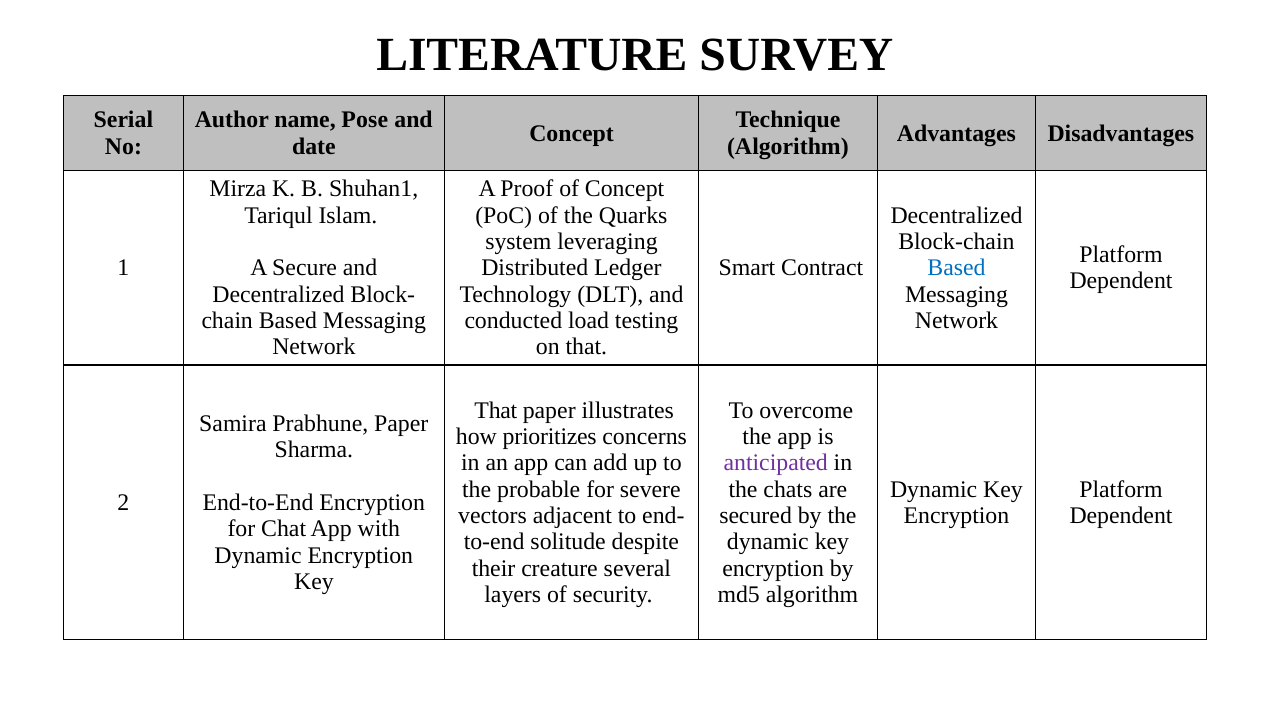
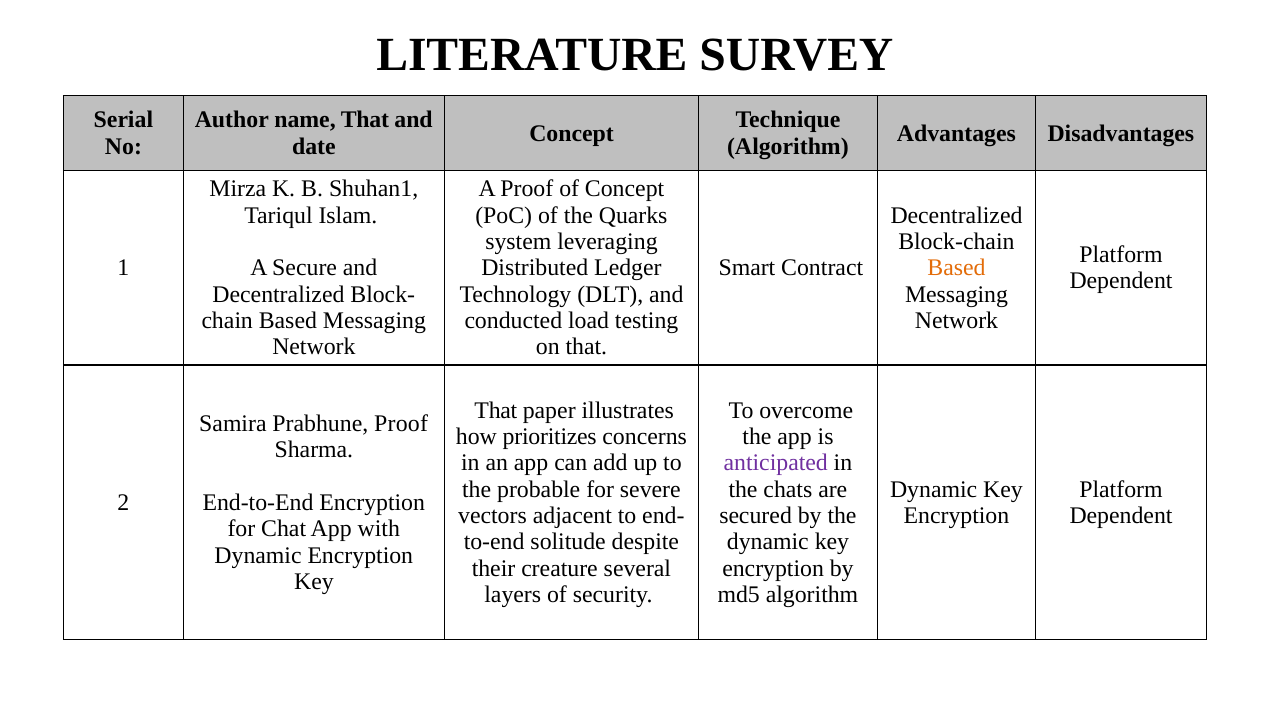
name Pose: Pose -> That (365, 120)
Based colour: blue -> orange (957, 268)
Prabhune Paper: Paper -> Proof (401, 424)
